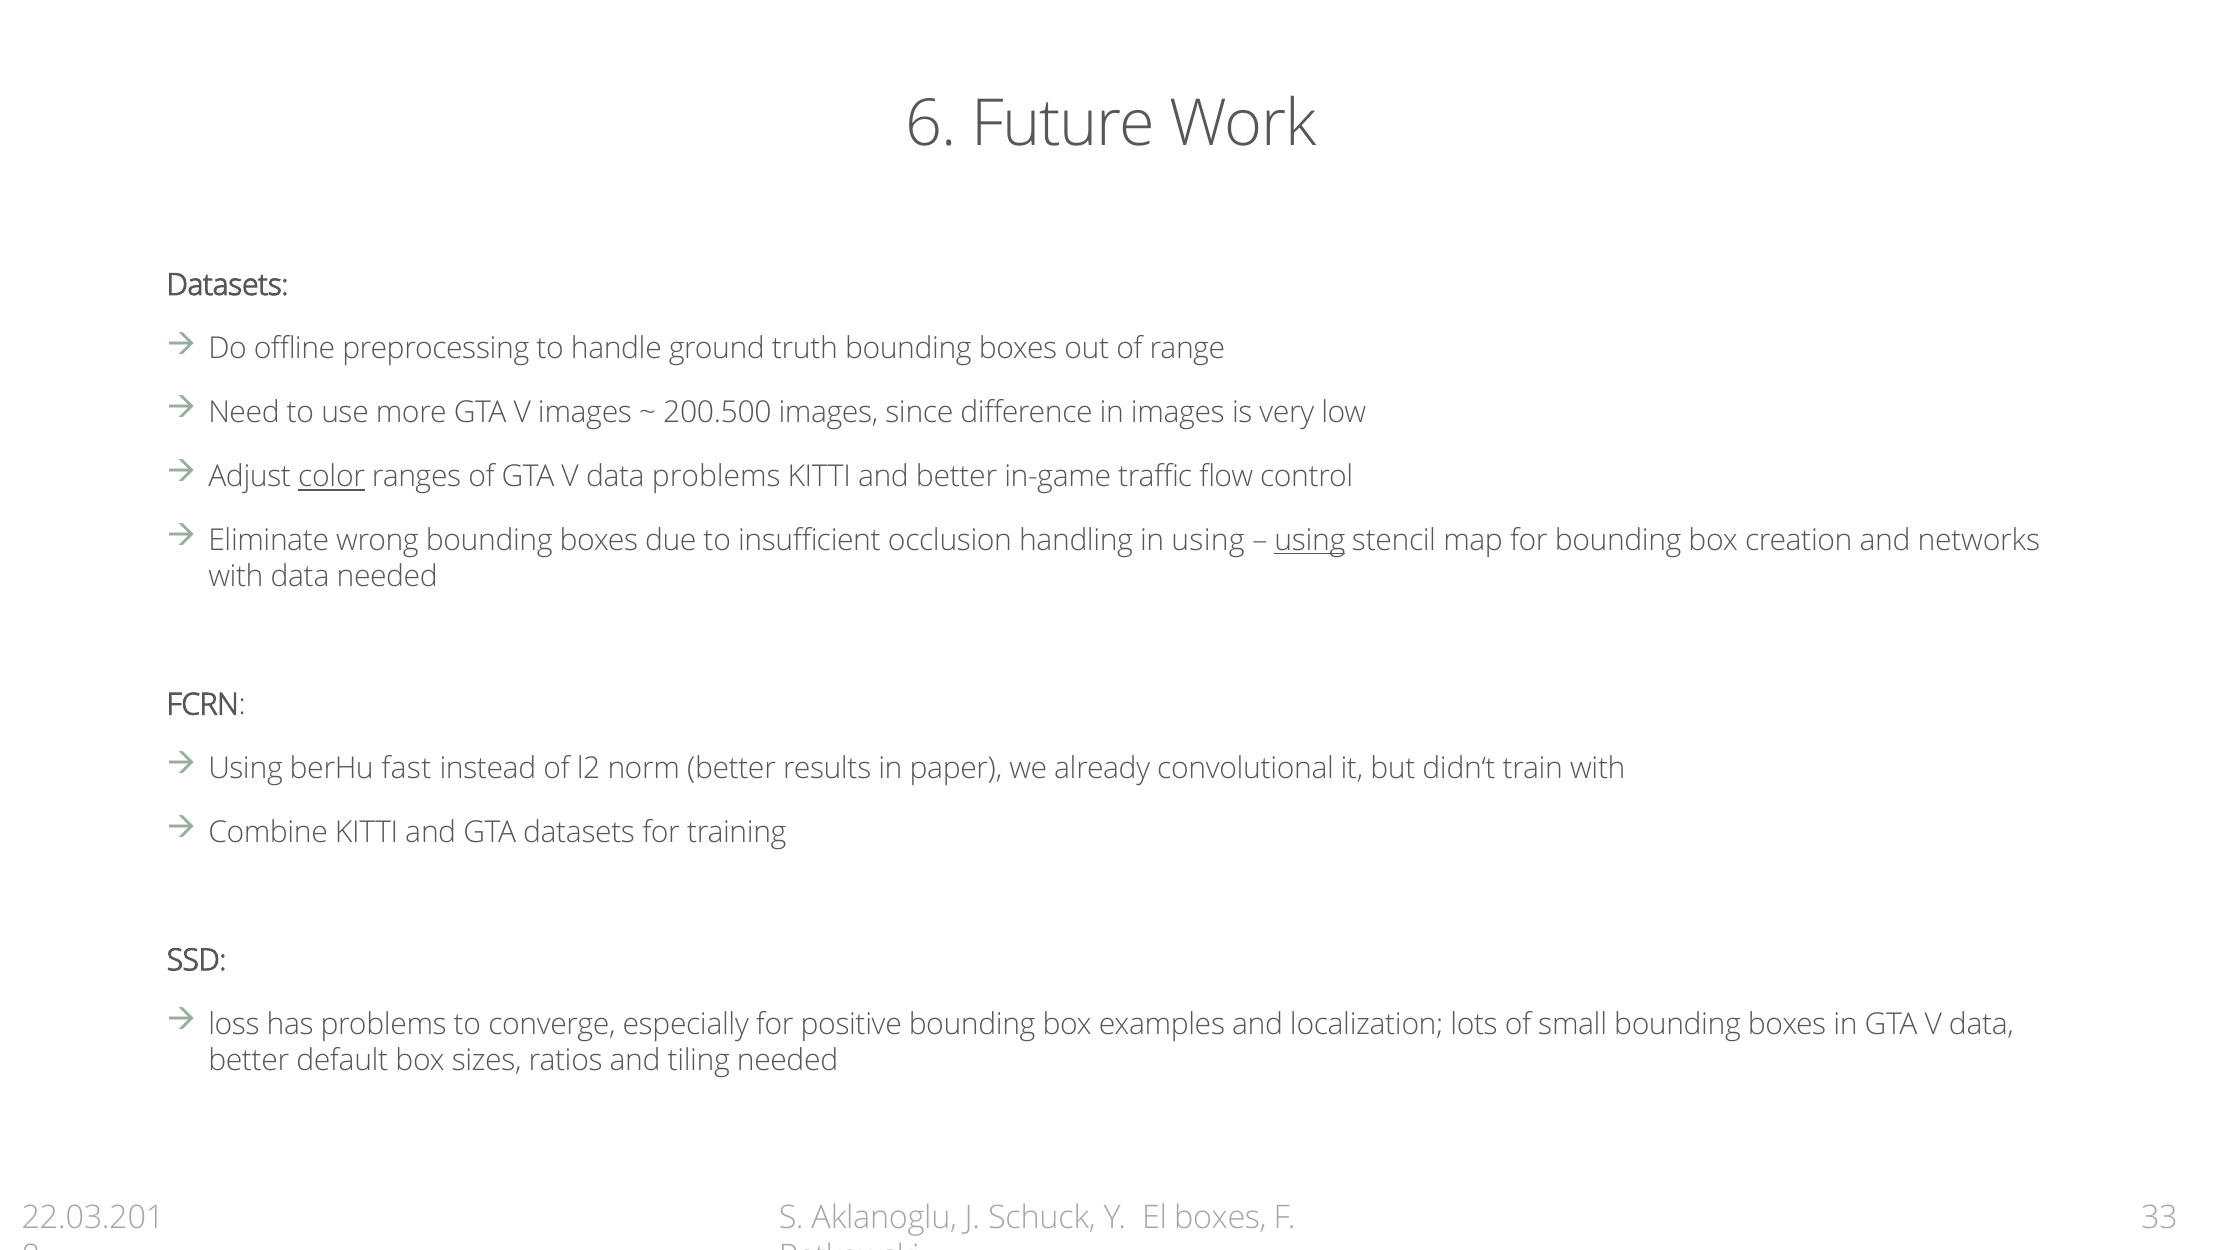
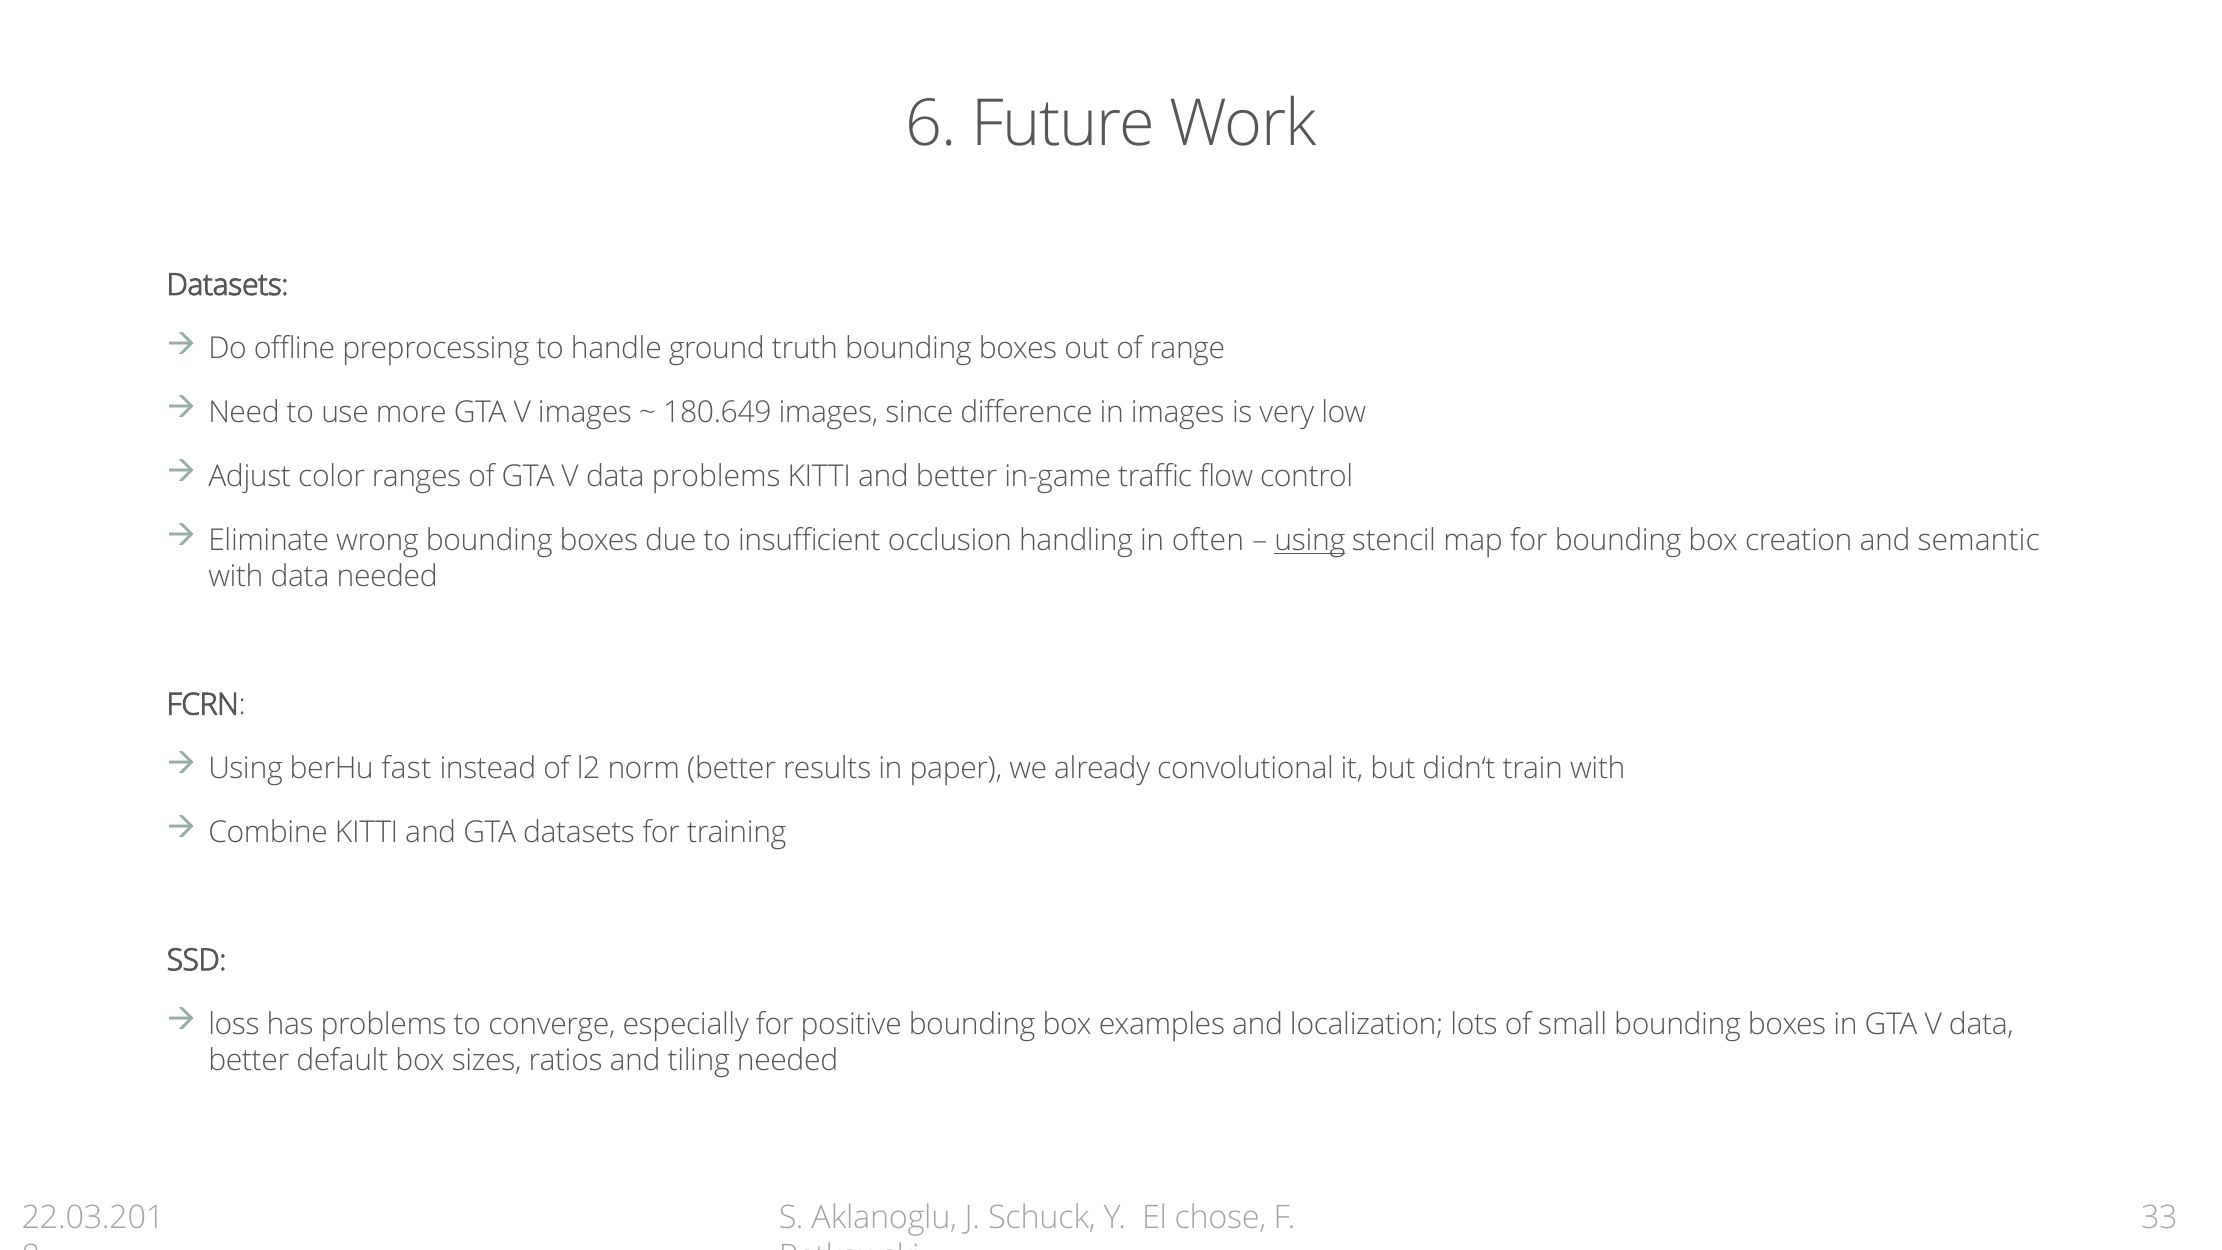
200.500: 200.500 -> 180.649 (717, 413)
color underline: present -> none (332, 477)
in using: using -> often (1208, 541)
networks: networks -> semantic (1979, 541)
El boxes: boxes -> chose (1220, 1217)
